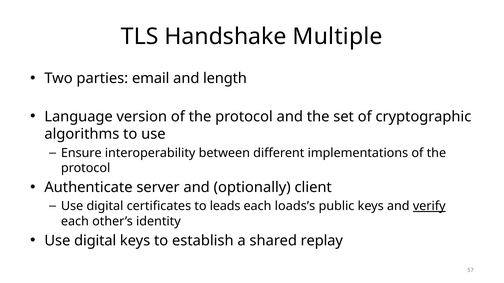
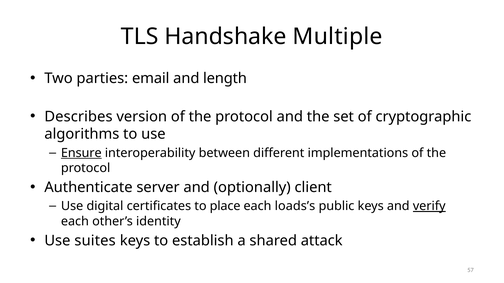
Language: Language -> Describes (78, 117)
Ensure underline: none -> present (81, 153)
leads: leads -> place (225, 206)
digital: digital -> suites (95, 241)
replay: replay -> attack (322, 241)
